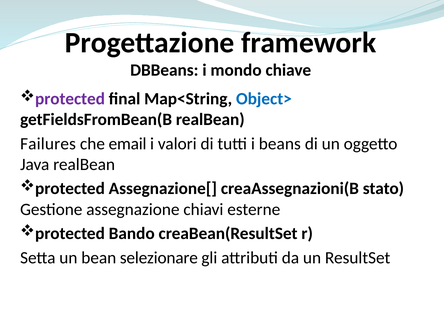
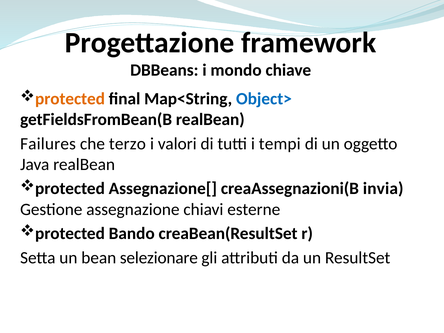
protected colour: purple -> orange (70, 99)
email: email -> terzo (127, 144)
beans: beans -> tempi (280, 144)
stato: stato -> invia (383, 189)
